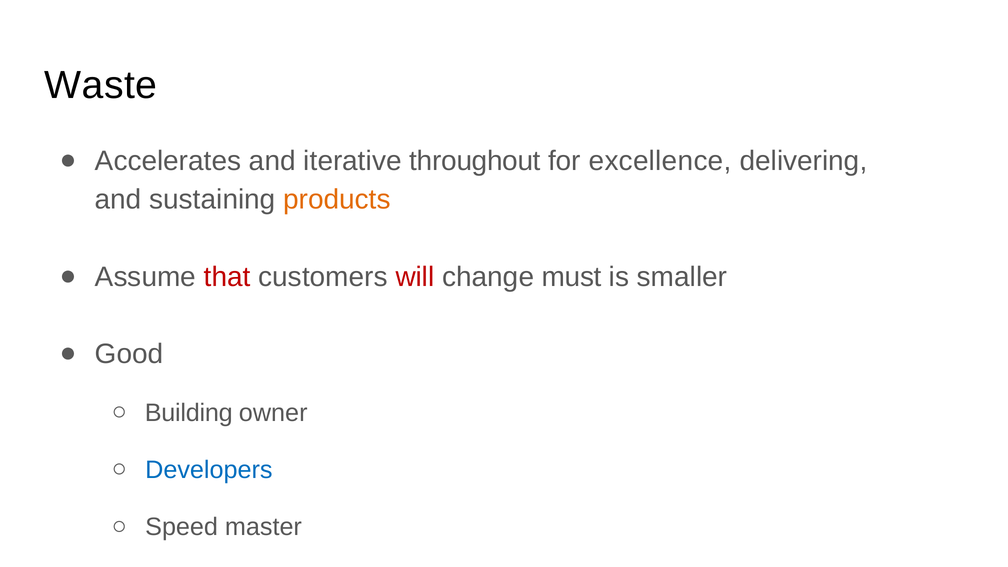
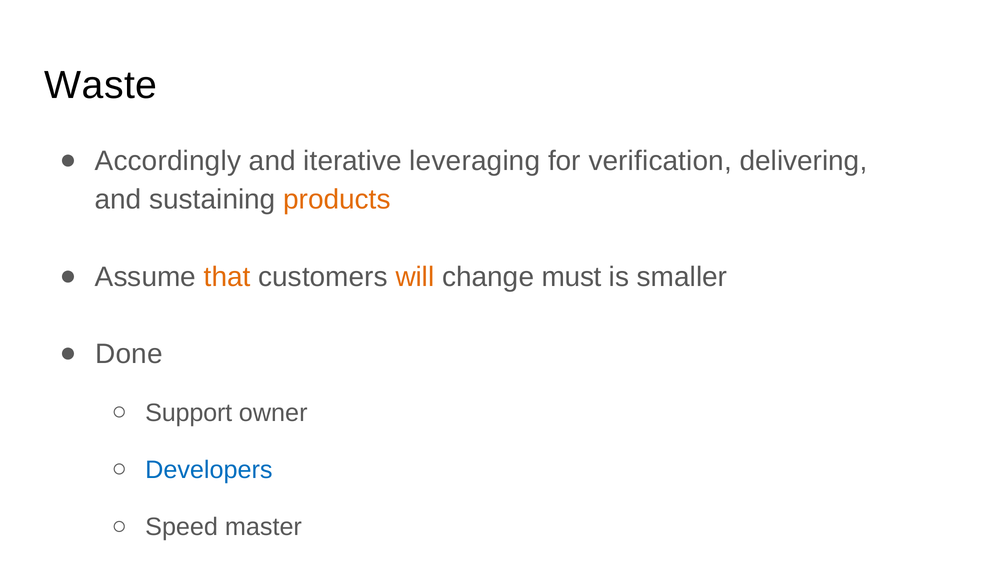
Accelerates: Accelerates -> Accordingly (168, 161)
throughout: throughout -> leveraging (475, 161)
excellence: excellence -> verification (660, 161)
that colour: red -> orange (227, 277)
will colour: red -> orange (415, 277)
Good: Good -> Done (129, 354)
Building: Building -> Support (189, 413)
